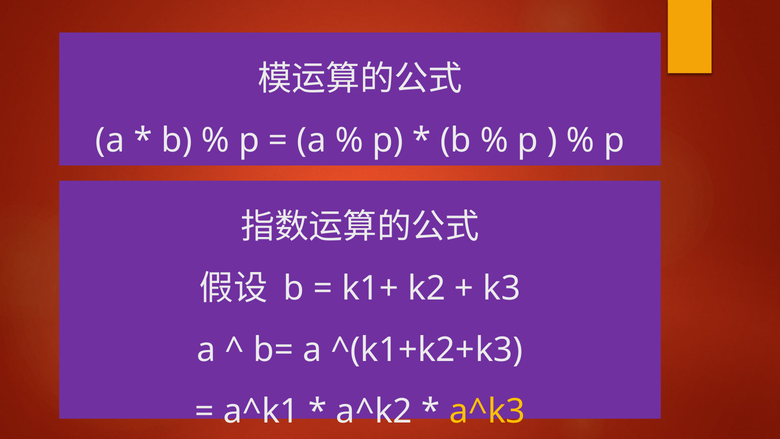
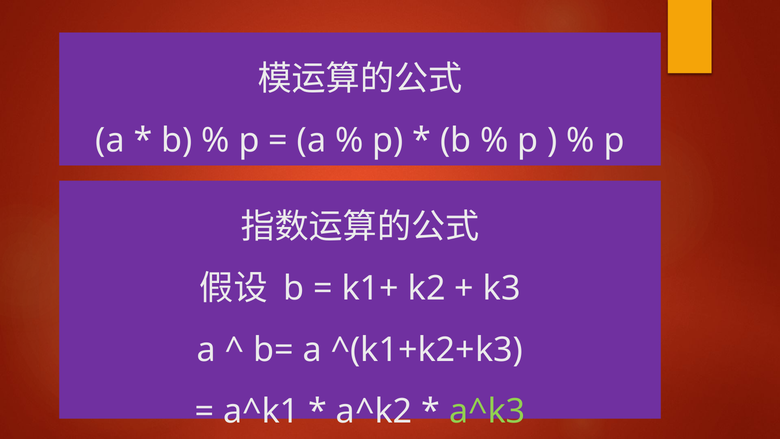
a^k3 colour: yellow -> light green (487, 411)
